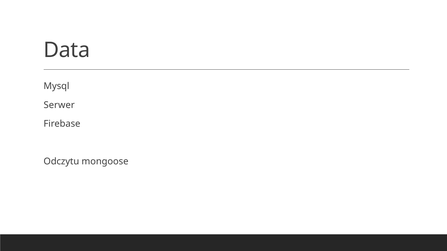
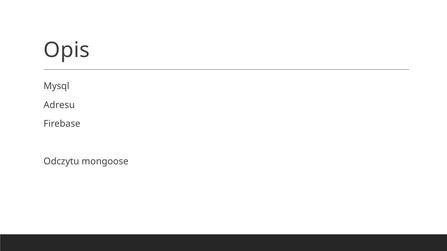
Data: Data -> Opis (67, 50)
Serwer: Serwer -> Adresu (59, 105)
